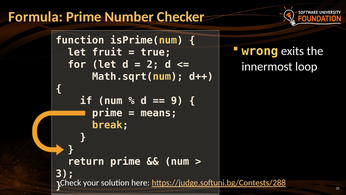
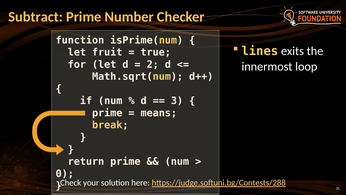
Formula: Formula -> Subtract (36, 17)
wrong: wrong -> lines (260, 51)
9: 9 -> 3 (177, 101)
3: 3 -> 0 (65, 173)
